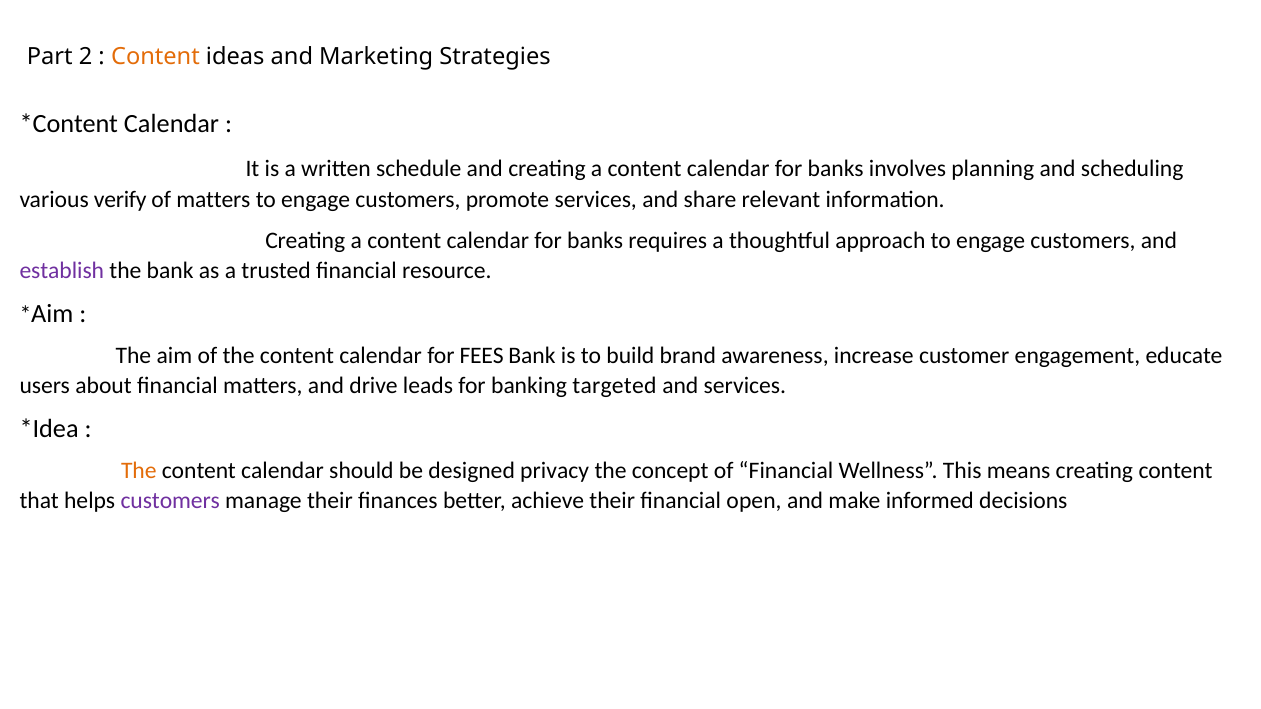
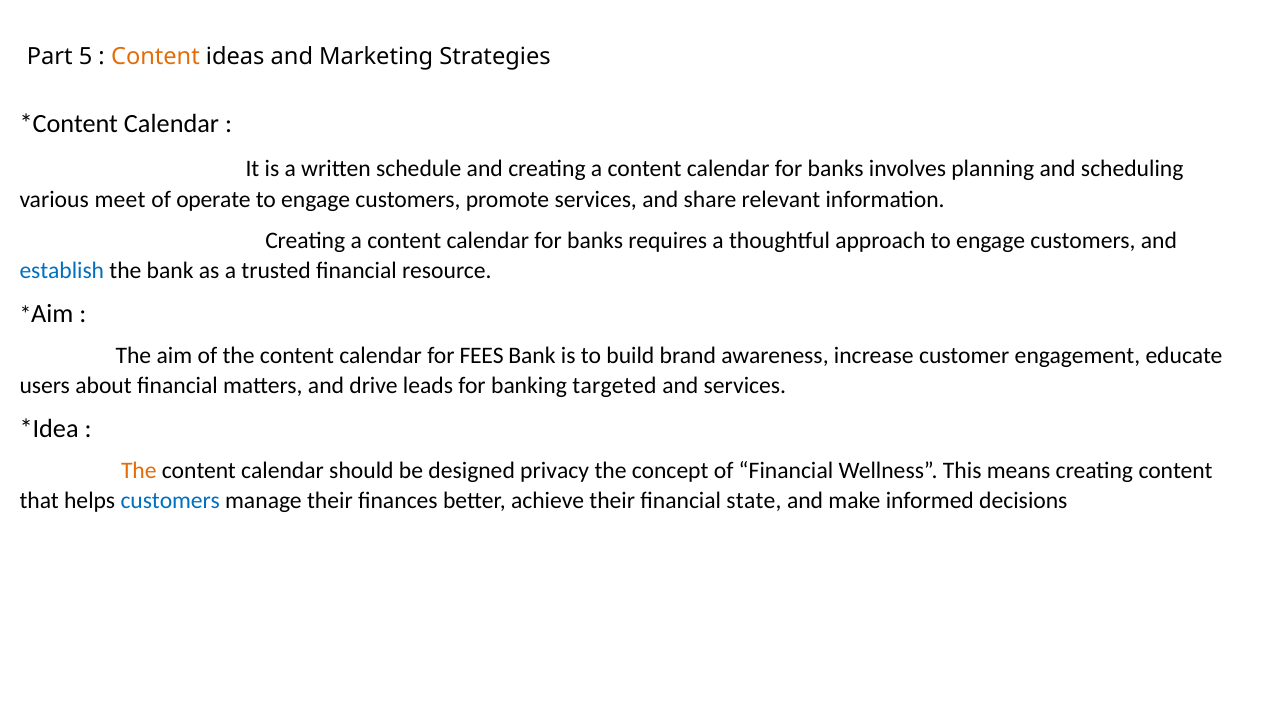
2: 2 -> 5 (86, 56)
verify: verify -> meet (120, 200)
of matters: matters -> operate (213, 200)
establish colour: purple -> blue (62, 271)
customers colour: purple -> blue (170, 501)
open: open -> state (754, 501)
